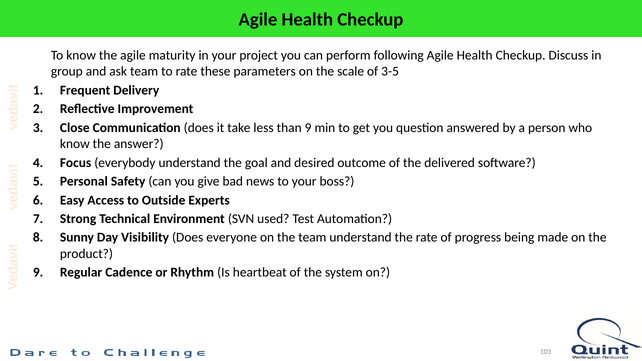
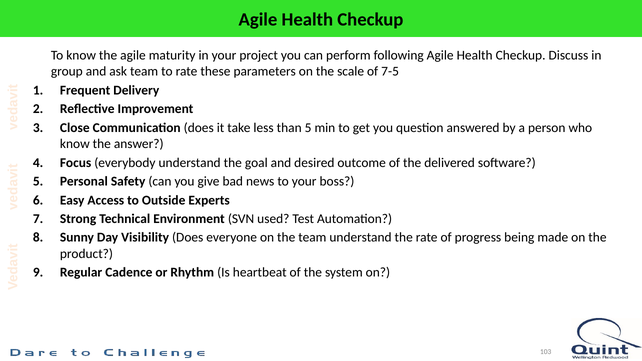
3-5: 3-5 -> 7-5 (390, 72)
than 9: 9 -> 5 (308, 128)
